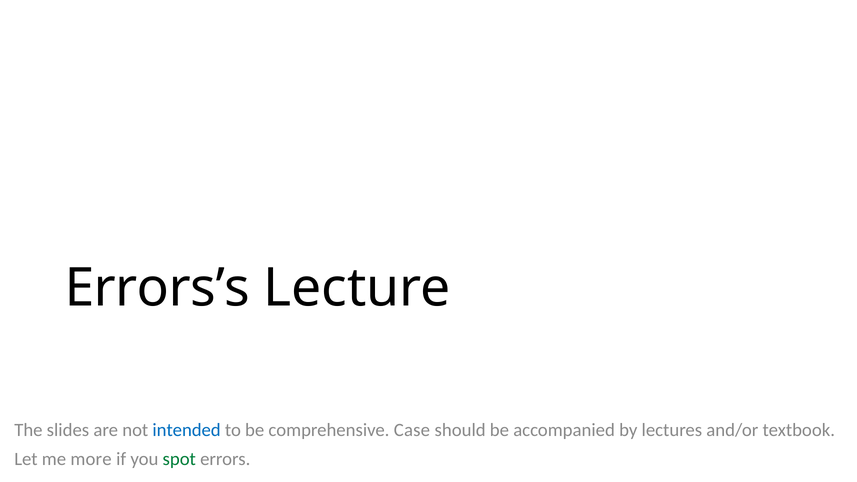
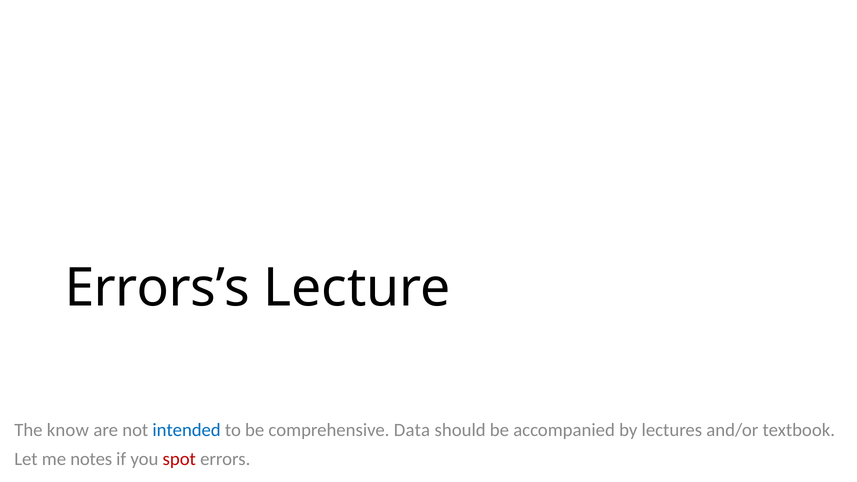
slides: slides -> know (68, 430)
Case: Case -> Data (412, 430)
more: more -> notes (91, 459)
spot colour: green -> red (179, 459)
